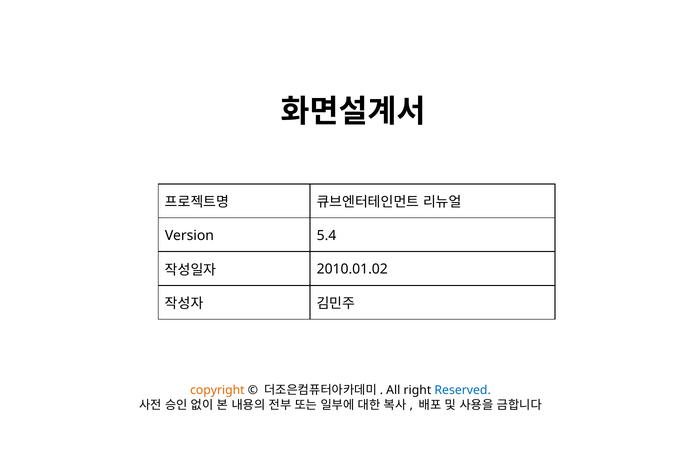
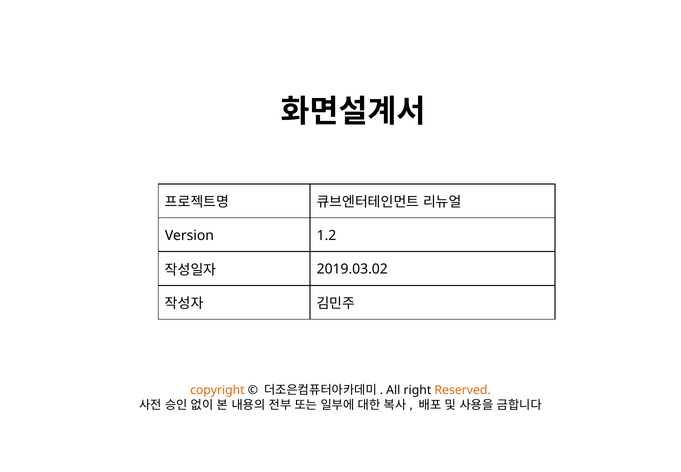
5.4: 5.4 -> 1.2 (327, 235)
2010.01.02: 2010.01.02 -> 2019.03.02 (352, 269)
Reserved colour: blue -> orange (463, 390)
